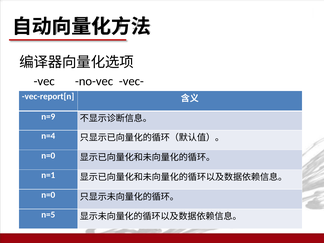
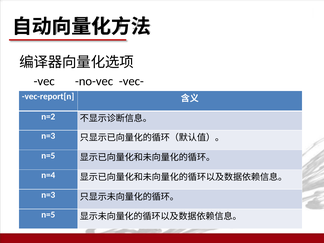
n=9: n=9 -> n=2 (48, 117)
n=4: n=4 -> n=3 (48, 136)
n=0: n=0 -> n=5 (48, 156)
n=1: n=1 -> n=4 (48, 175)
n=0: n=0 -> n=3 (48, 195)
